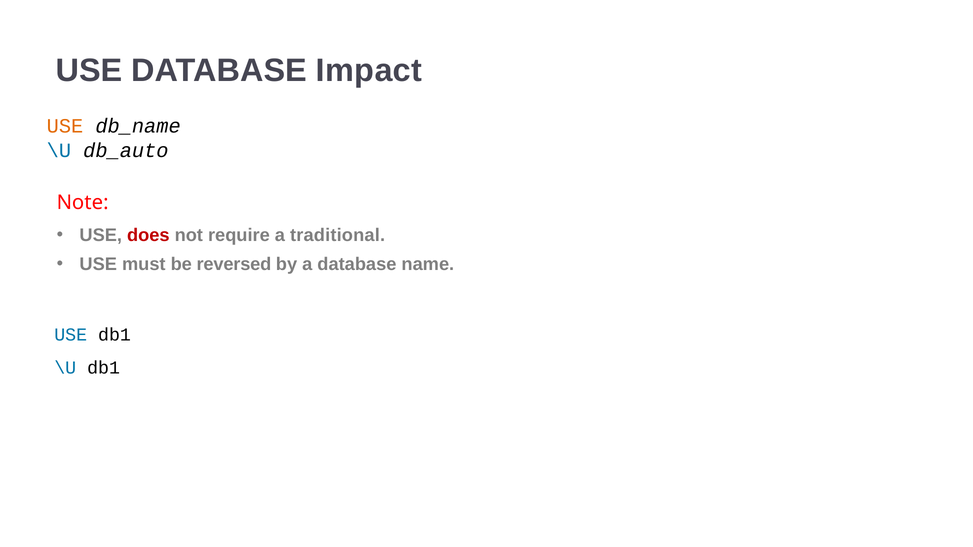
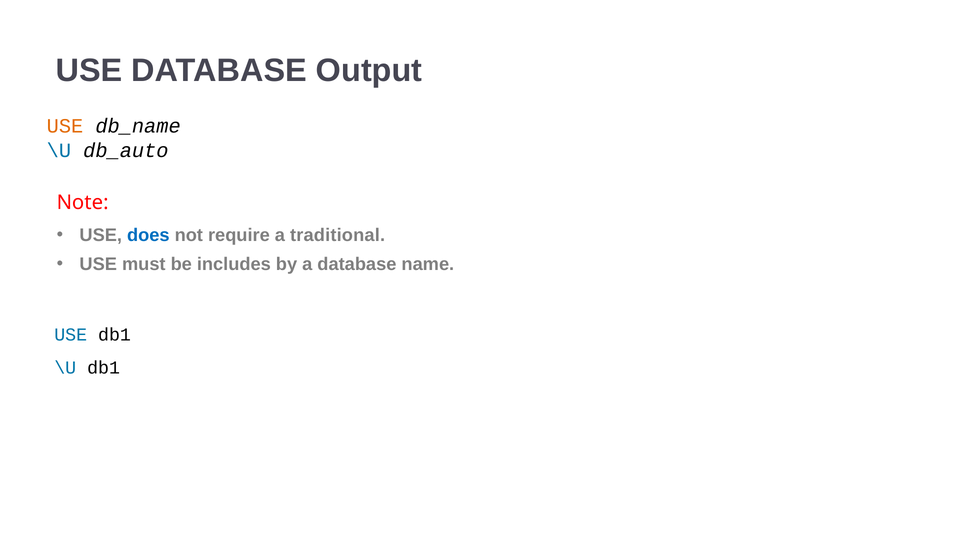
Impact: Impact -> Output (369, 70)
does colour: red -> blue (148, 235)
reversed: reversed -> includes (234, 264)
